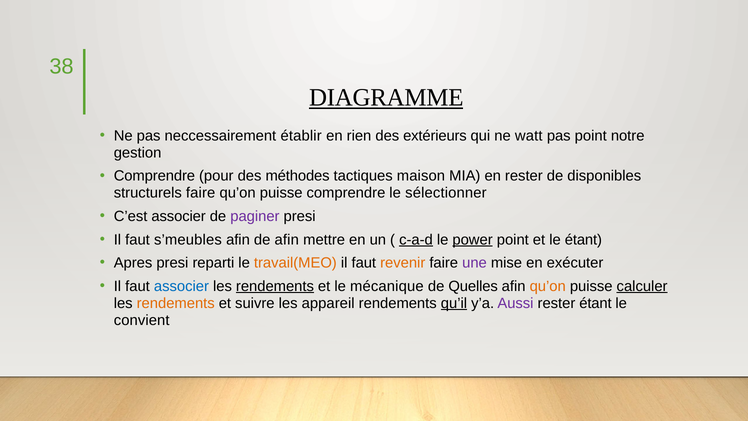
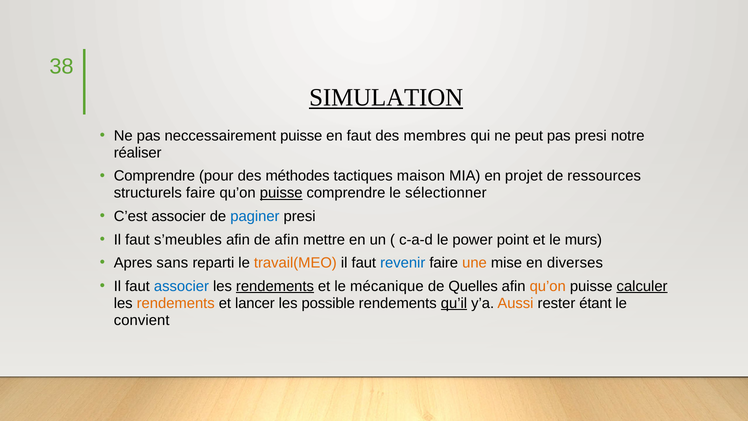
DIAGRAMME: DIAGRAMME -> SIMULATION (386, 97)
neccessairement établir: établir -> puisse (301, 136)
en rien: rien -> faut (359, 136)
extérieurs: extérieurs -> membres (435, 136)
watt: watt -> peut (529, 136)
pas point: point -> presi (591, 136)
gestion: gestion -> réaliser (138, 153)
en rester: rester -> projet (524, 176)
disponibles: disponibles -> ressources (604, 176)
puisse underline: none -> present (281, 193)
paginer colour: purple -> blue (255, 216)
c-a-d underline: present -> none (416, 239)
power underline: present -> none (473, 239)
le étant: étant -> murs (583, 239)
Apres presi: presi -> sans (172, 263)
revenir colour: orange -> blue (403, 263)
une colour: purple -> orange (475, 263)
exécuter: exécuter -> diverses (575, 263)
suivre: suivre -> lancer (255, 303)
appareil: appareil -> possible (328, 303)
Aussi colour: purple -> orange (515, 303)
